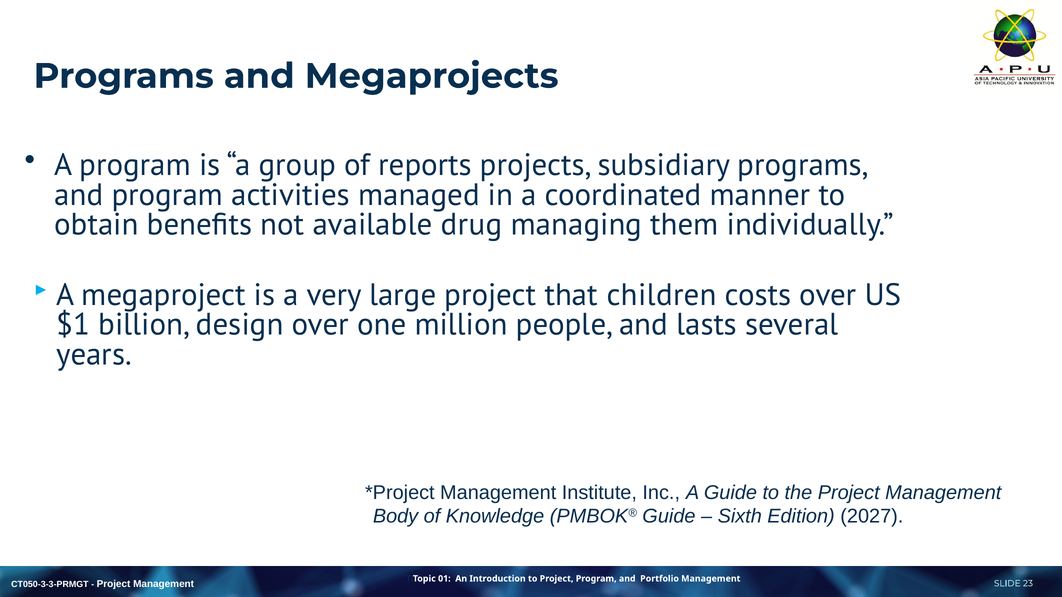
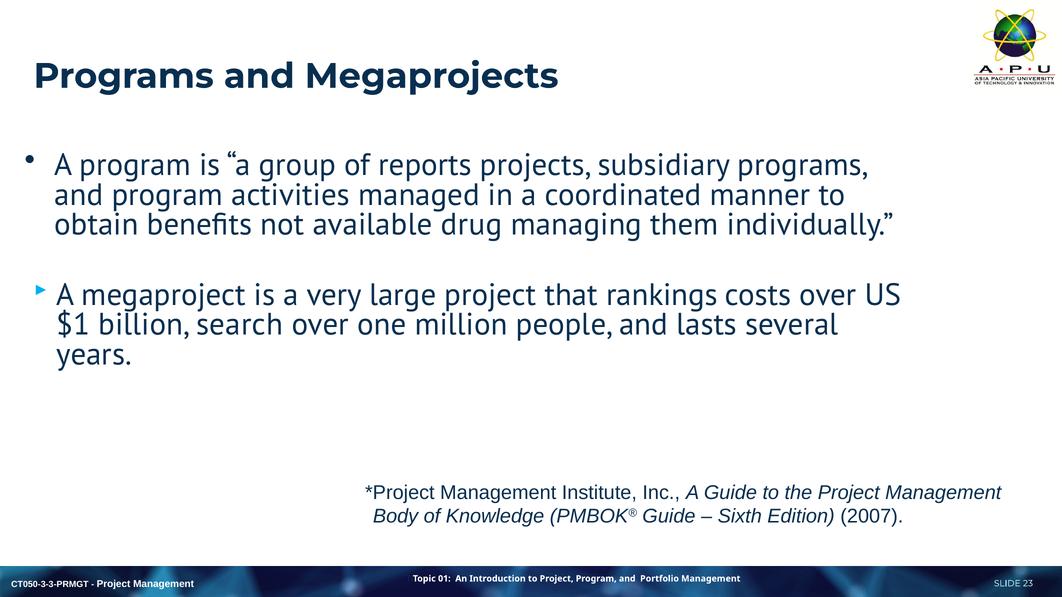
children: children -> rankings (662, 295)
design: design -> search (240, 325)
2027: 2027 -> 2007 (872, 517)
